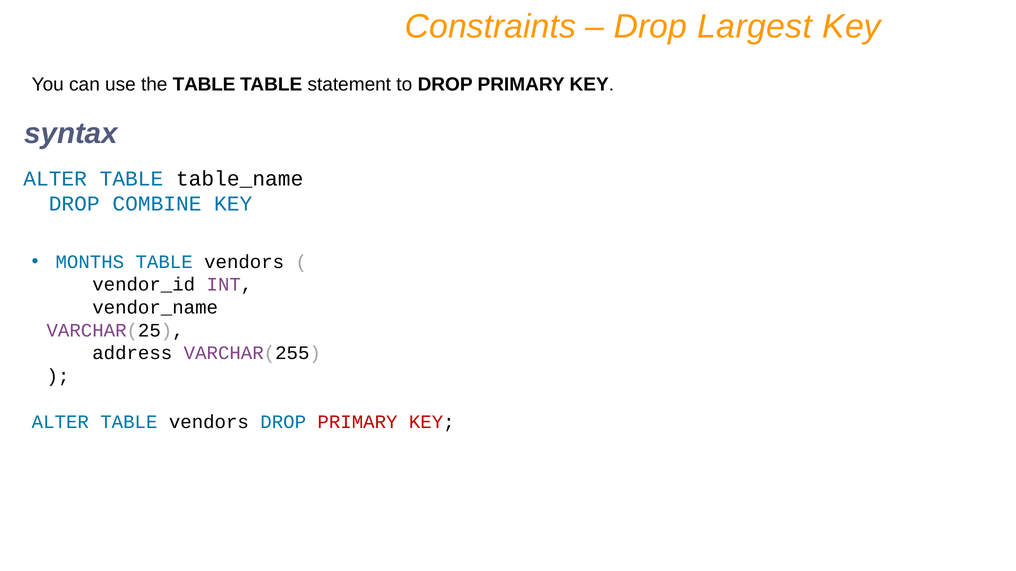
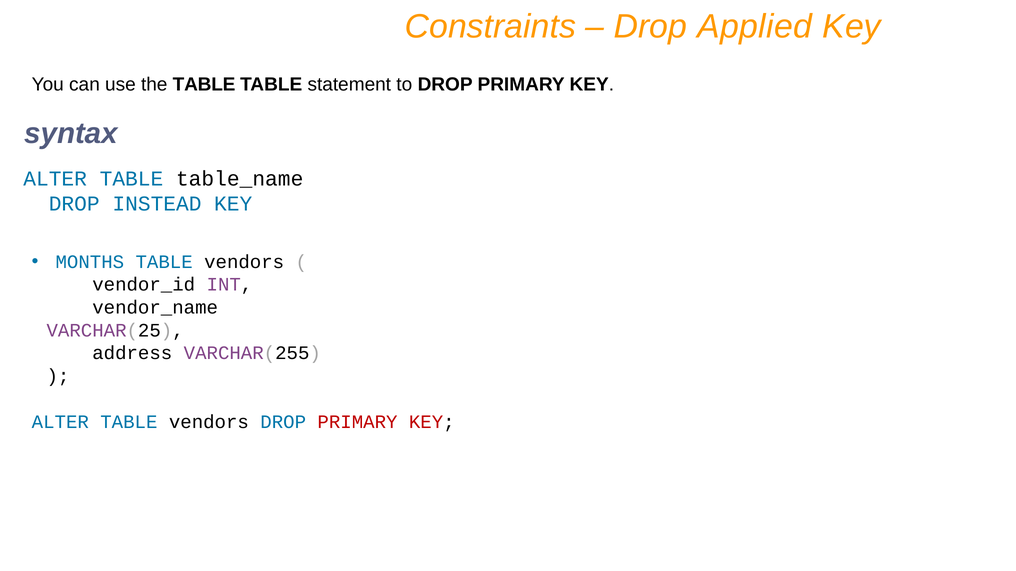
Largest: Largest -> Applied (755, 26)
COMBINE: COMBINE -> INSTEAD (157, 204)
